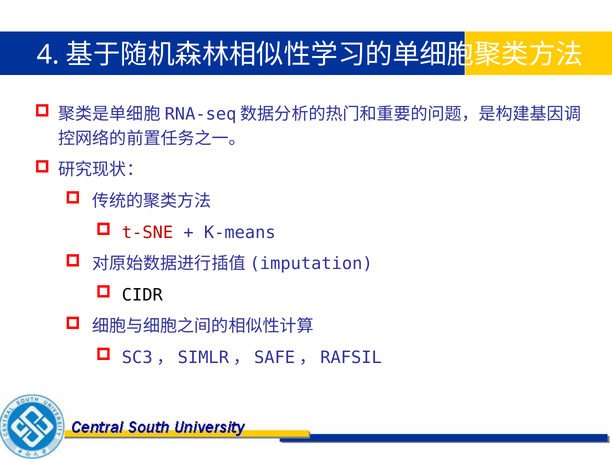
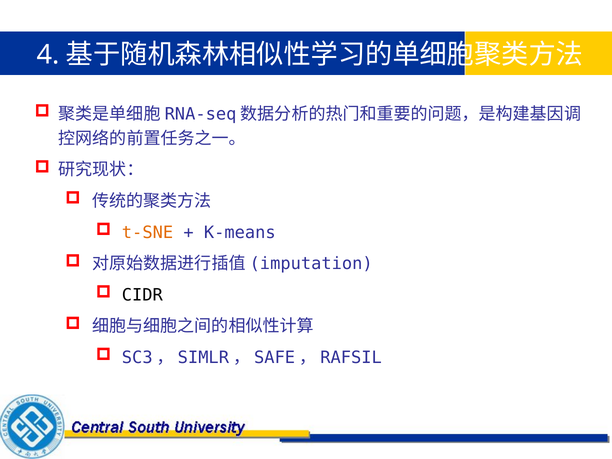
t-SNE colour: red -> orange (147, 232)
